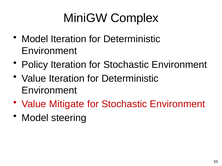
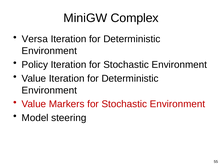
Model: Model -> Versa (35, 39)
Mitigate: Mitigate -> Markers (67, 104)
